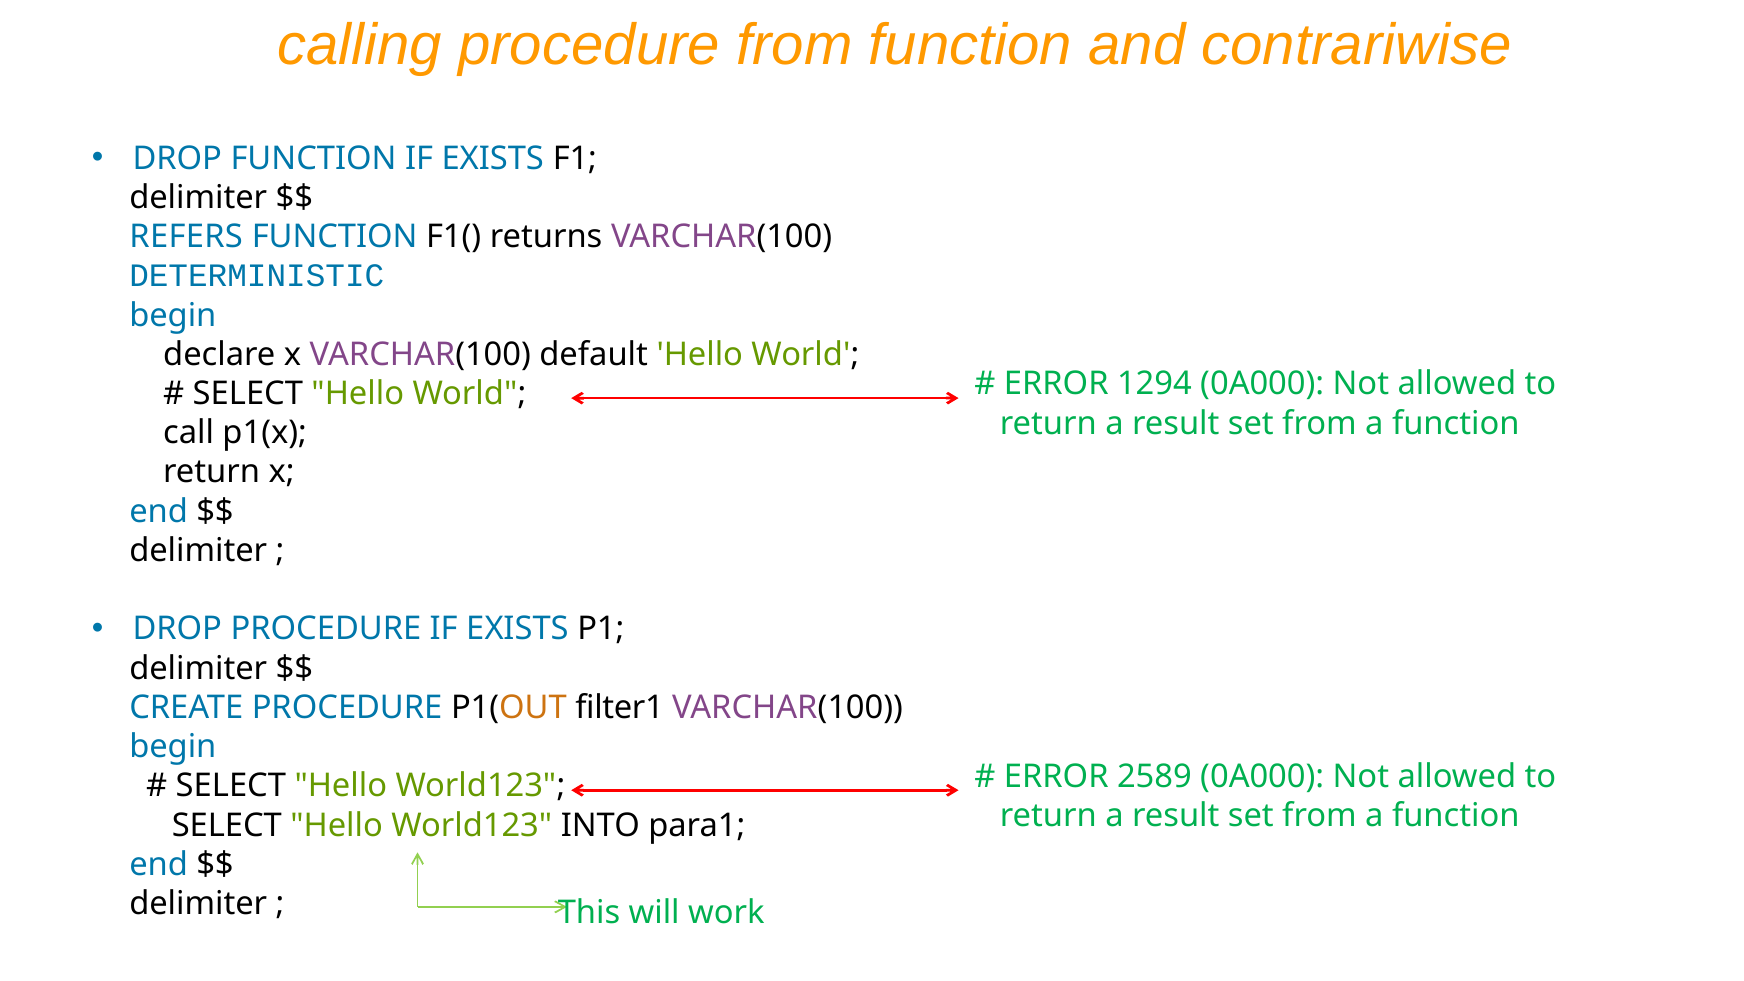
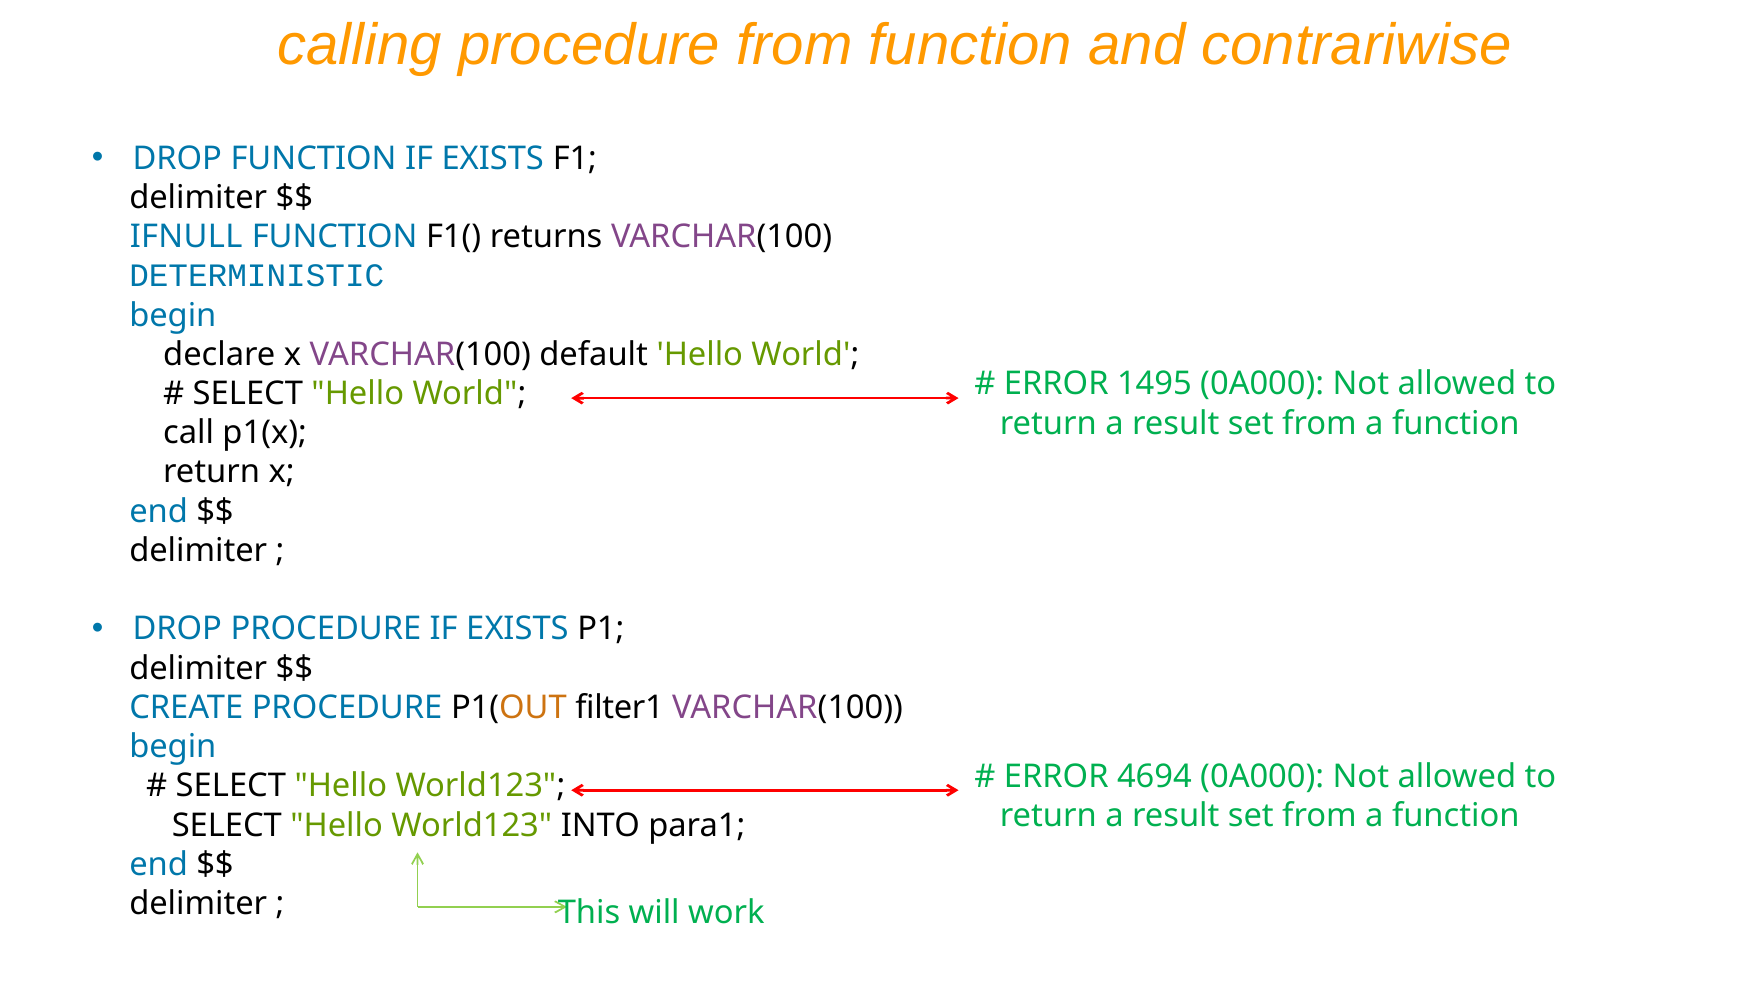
REFERS: REFERS -> IFNULL (186, 237)
1294: 1294 -> 1495 (1154, 384)
2589: 2589 -> 4694 (1154, 776)
